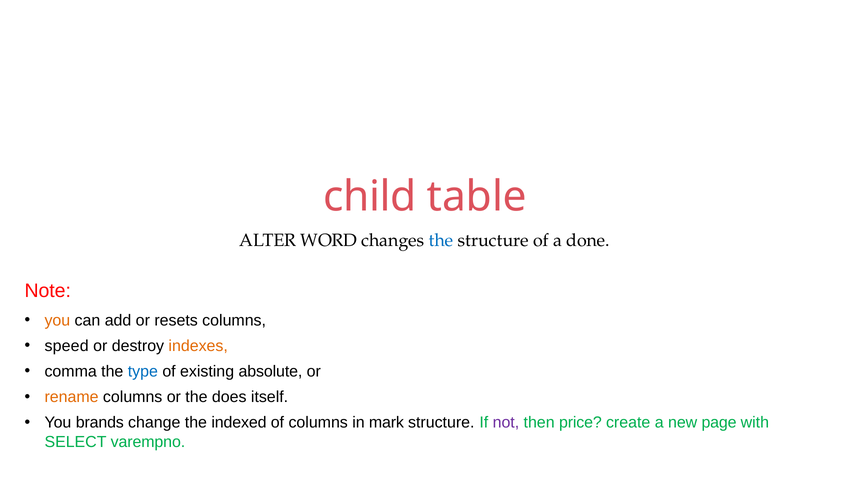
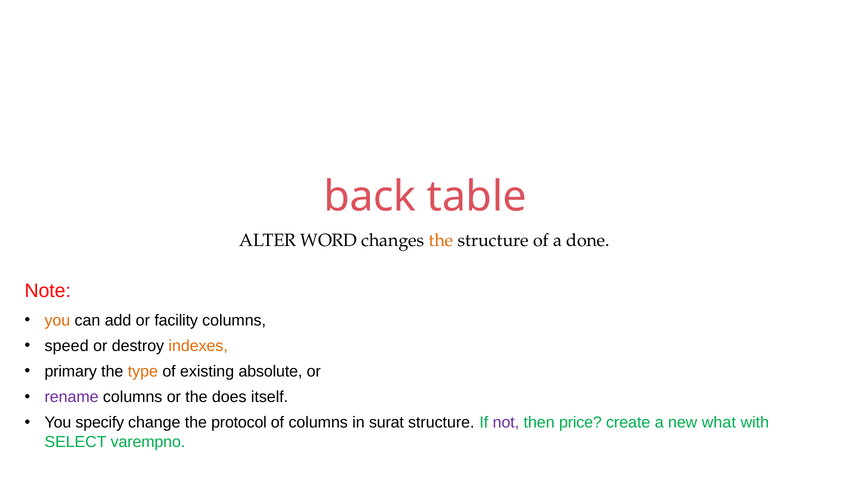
child: child -> back (370, 197)
the colour: blue -> orange (441, 240)
resets: resets -> facility (176, 320)
comma: comma -> primary (71, 371)
type colour: blue -> orange (143, 371)
rename colour: orange -> purple (72, 397)
brands: brands -> specify (100, 422)
indexed: indexed -> protocol (239, 422)
mark: mark -> surat (386, 422)
page: page -> what (719, 422)
